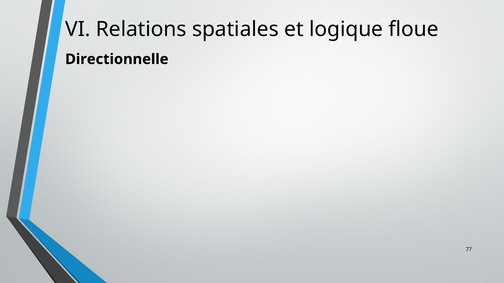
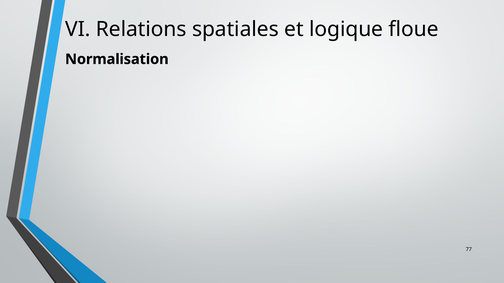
Directionnelle: Directionnelle -> Normalisation (117, 59)
